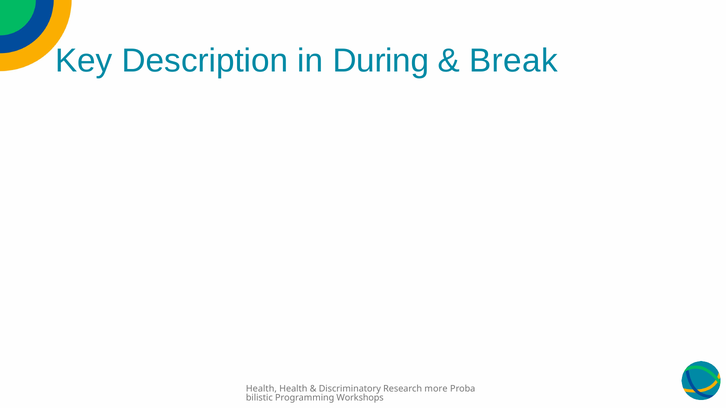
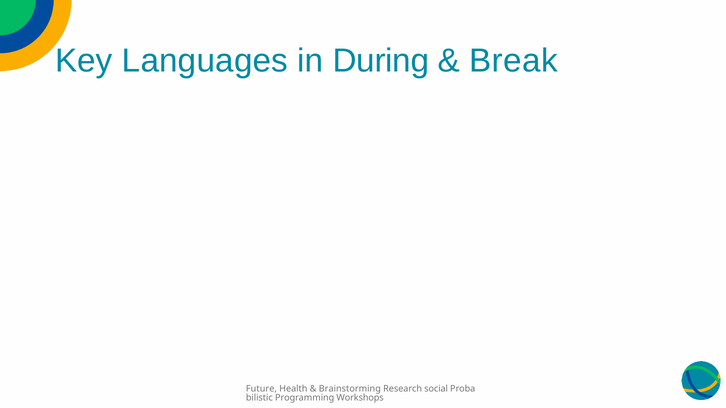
Description: Description -> Languages (205, 61)
Health: Health -> Future (261, 389)
Discriminatory: Discriminatory -> Brainstorming (350, 389)
more: more -> social (436, 389)
